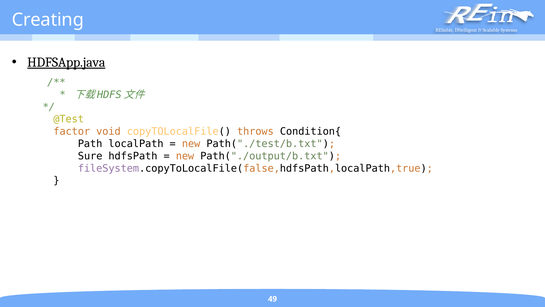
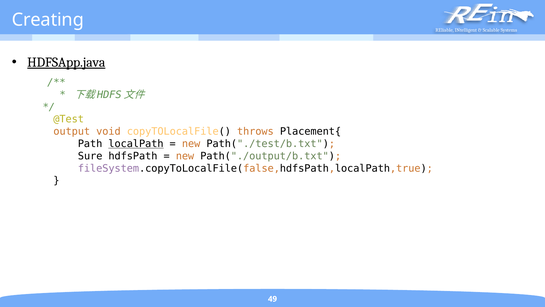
factor: factor -> output (72, 131)
Condition{: Condition{ -> Placement{ (311, 131)
localPath underline: none -> present (136, 144)
